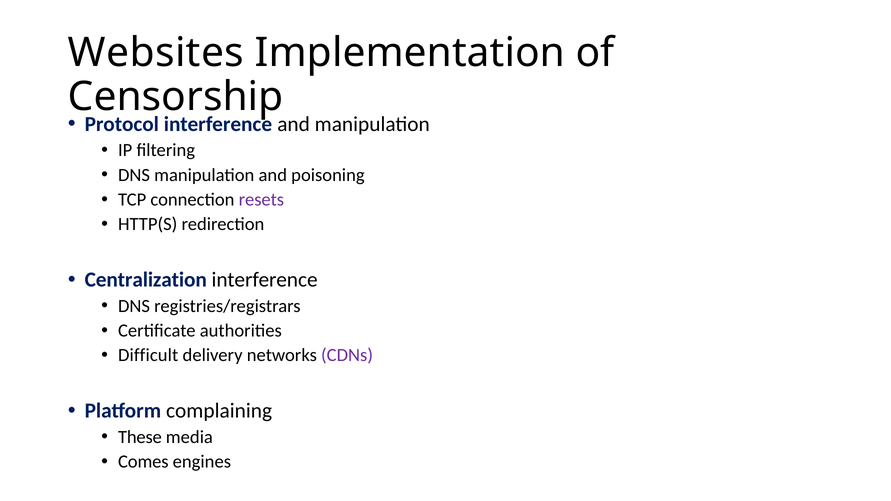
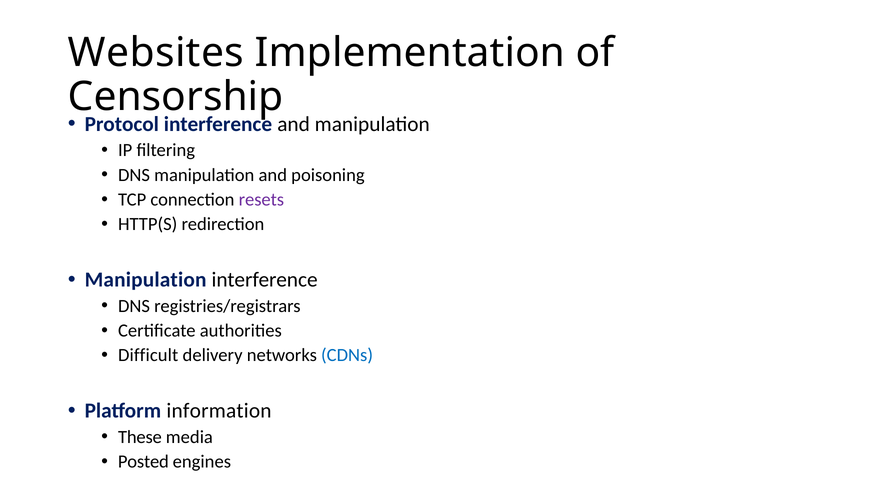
Centralization: Centralization -> Manipulation (146, 280)
CDNs colour: purple -> blue (347, 355)
complaining: complaining -> information (219, 411)
Comes: Comes -> Posted (143, 462)
